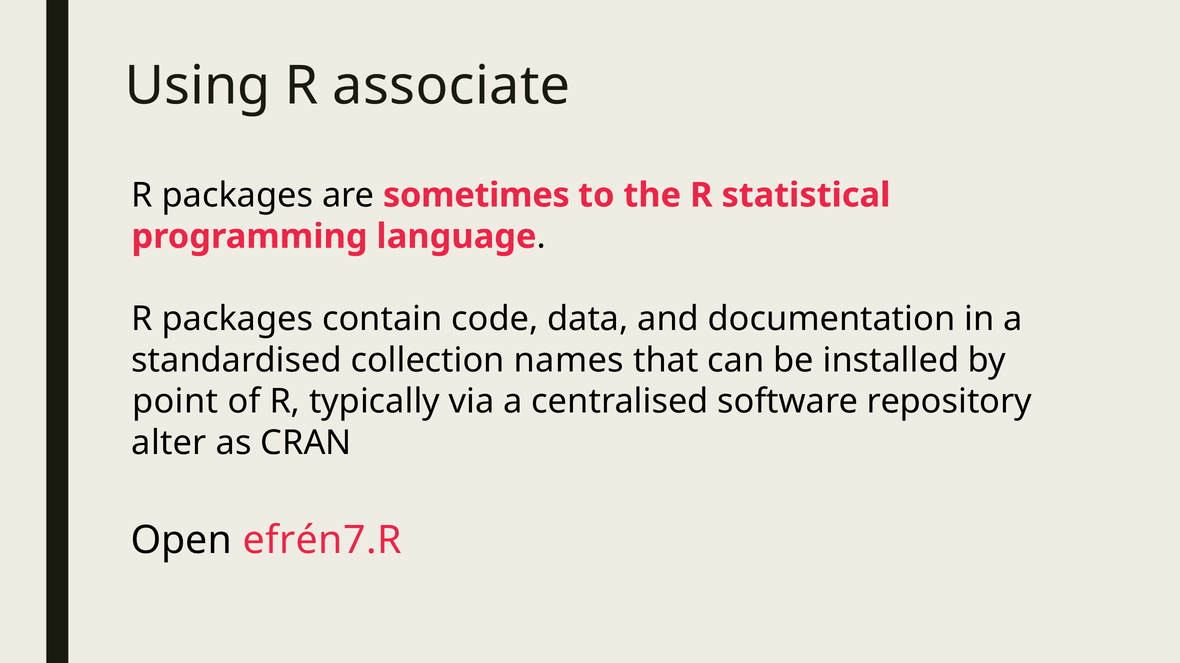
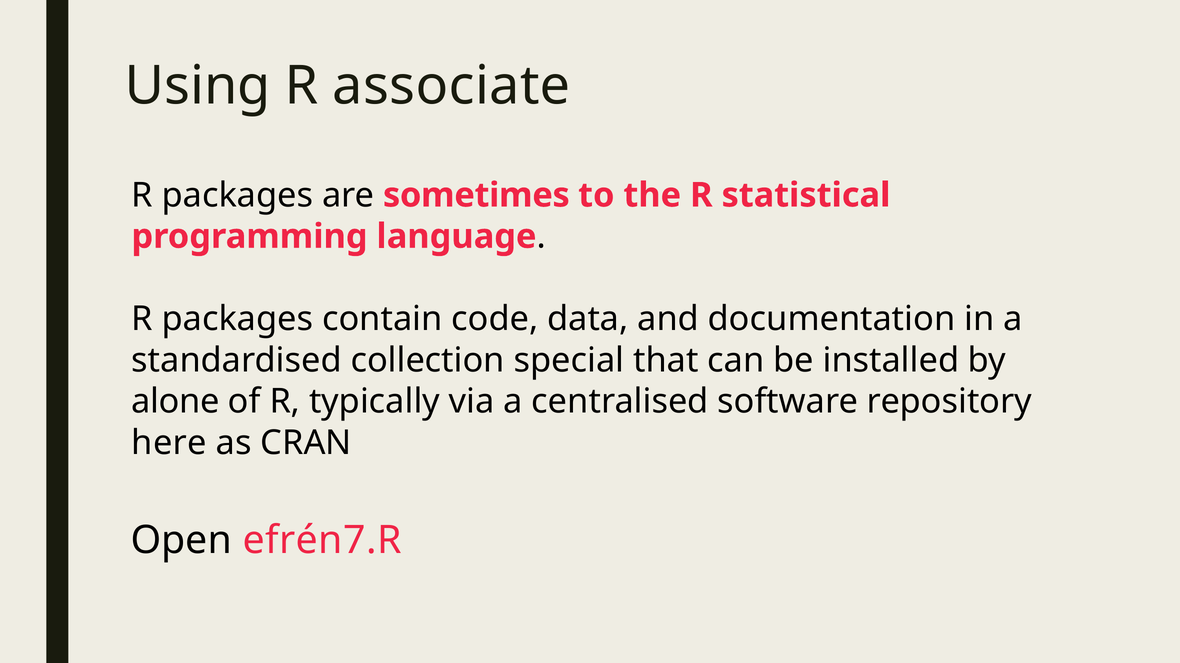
names: names -> special (569, 361)
point: point -> alone (175, 402)
alter: alter -> here (169, 443)
